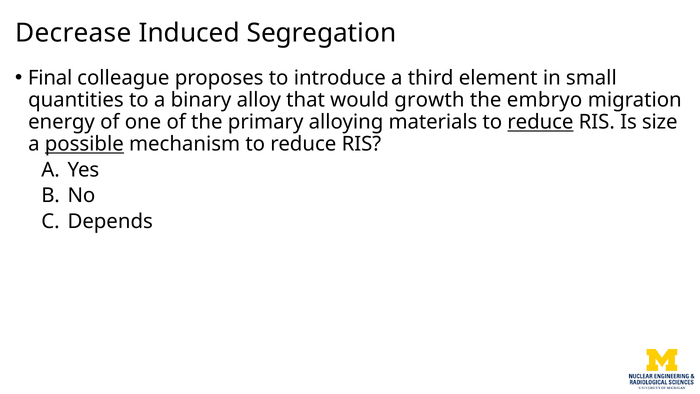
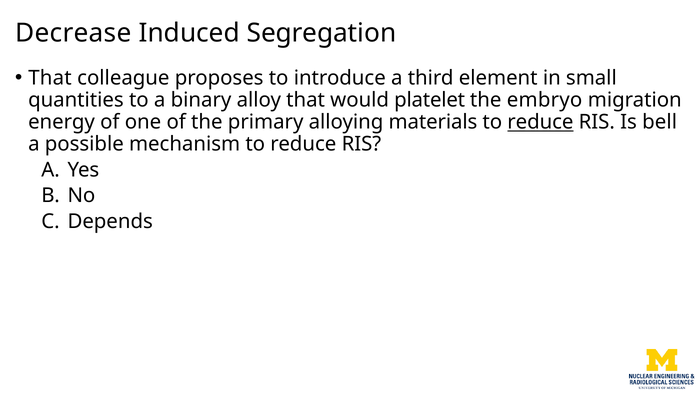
Final: Final -> That (50, 78)
growth: growth -> platelet (430, 100)
size: size -> bell (660, 122)
possible underline: present -> none (84, 144)
